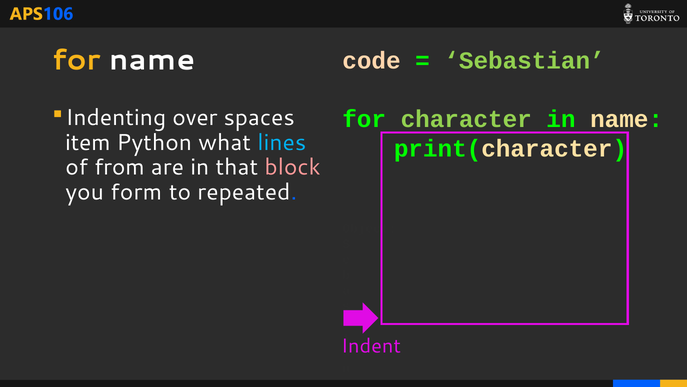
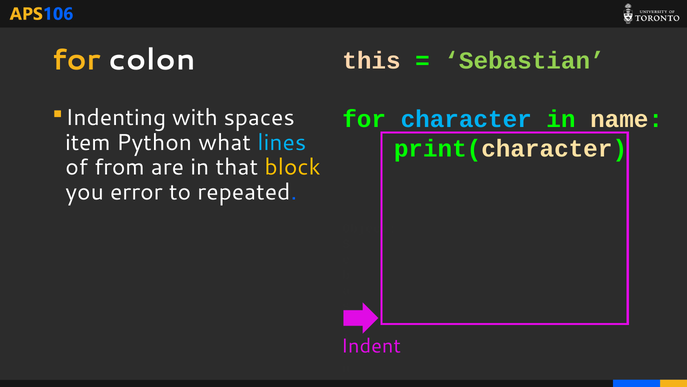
for name: name -> colon (152, 60)
code: code -> this (372, 61)
over: over -> with (195, 118)
character colour: light green -> light blue (466, 119)
block colour: pink -> yellow (293, 167)
form: form -> error (136, 192)
